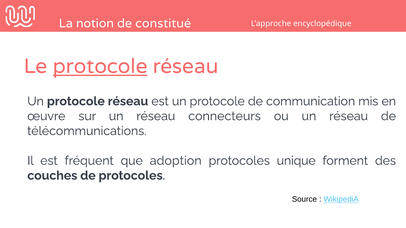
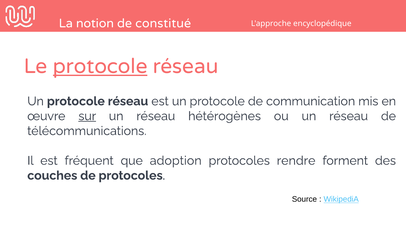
sur underline: none -> present (87, 116)
connecteurs: connecteurs -> hétérogènes (225, 116)
unique: unique -> rendre (296, 161)
